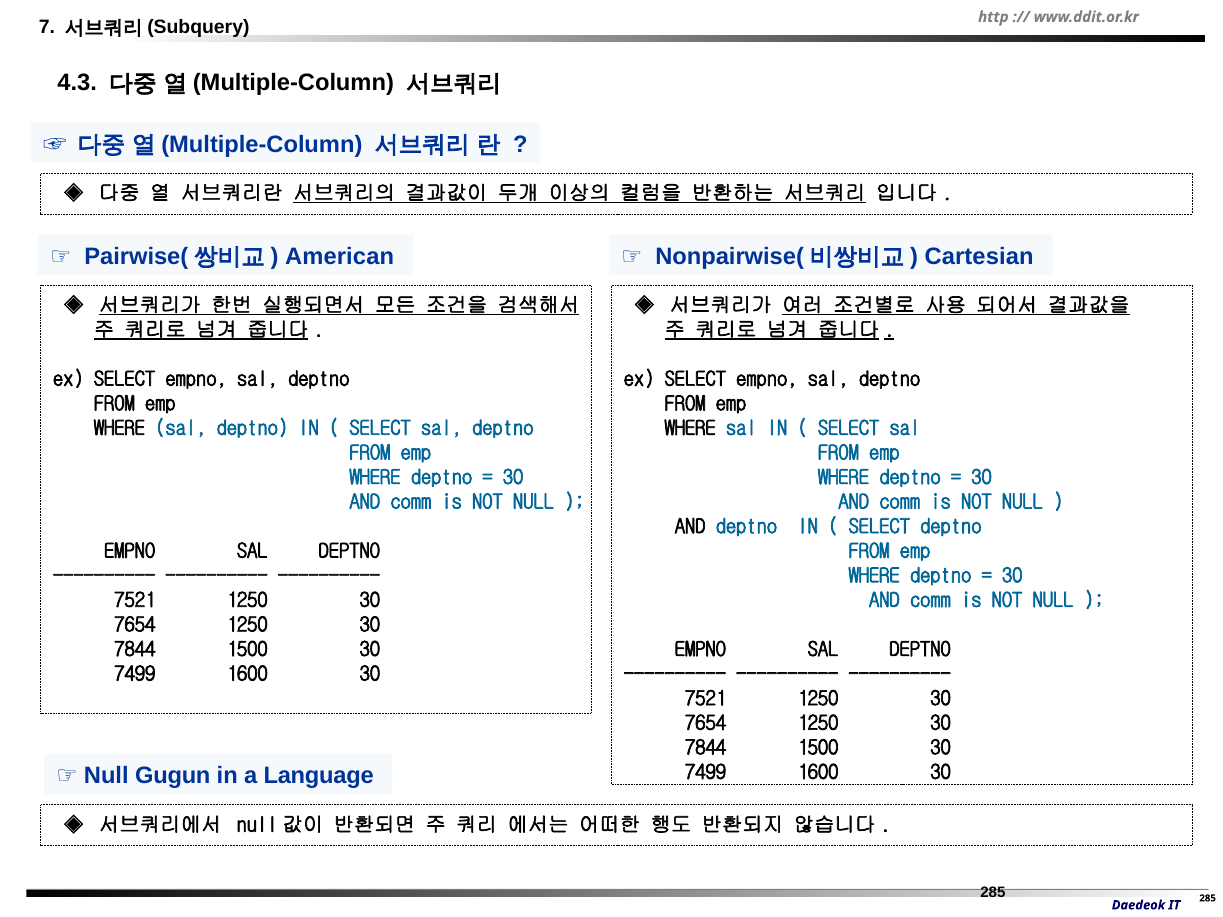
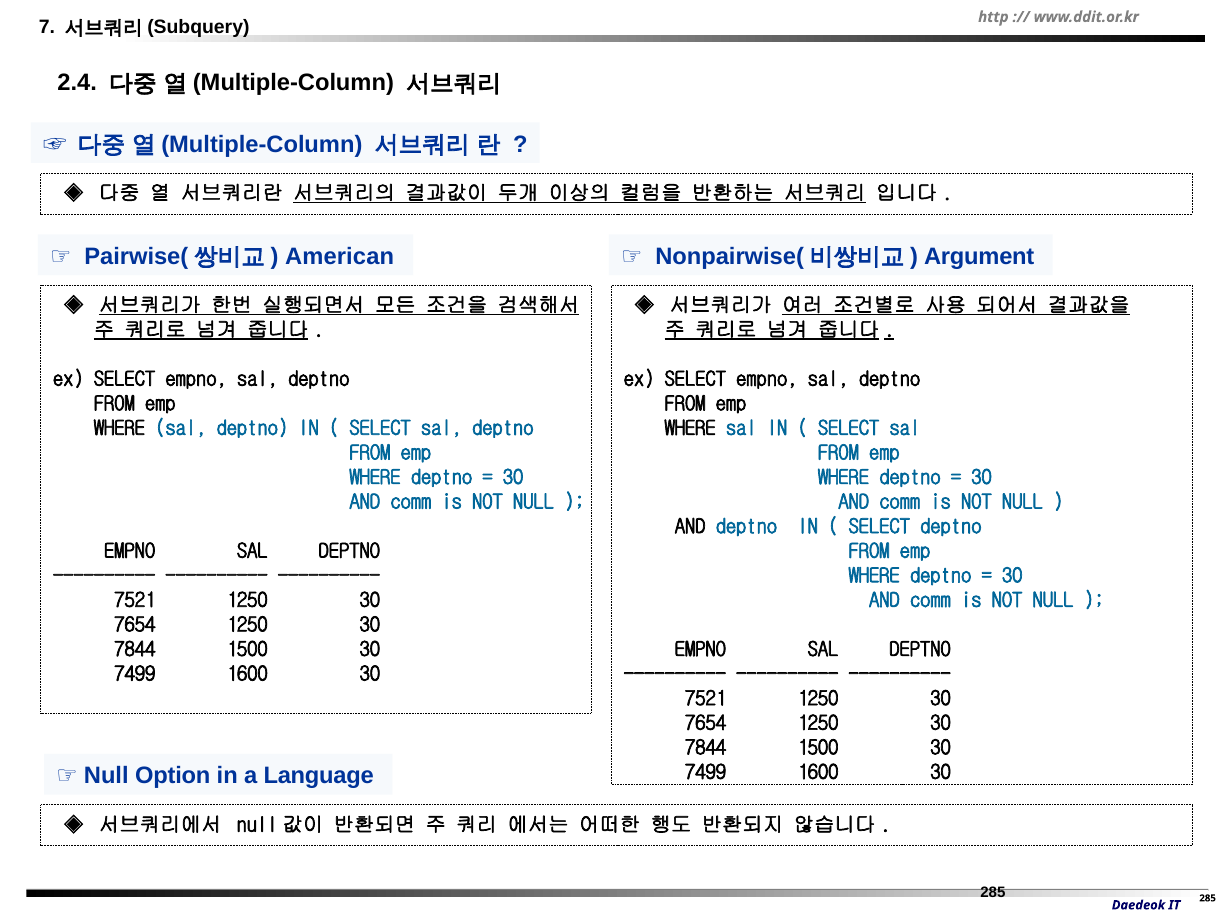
4.3: 4.3 -> 2.4 (77, 83)
Cartesian: Cartesian -> Argument (979, 256)
Gugun: Gugun -> Option (173, 776)
